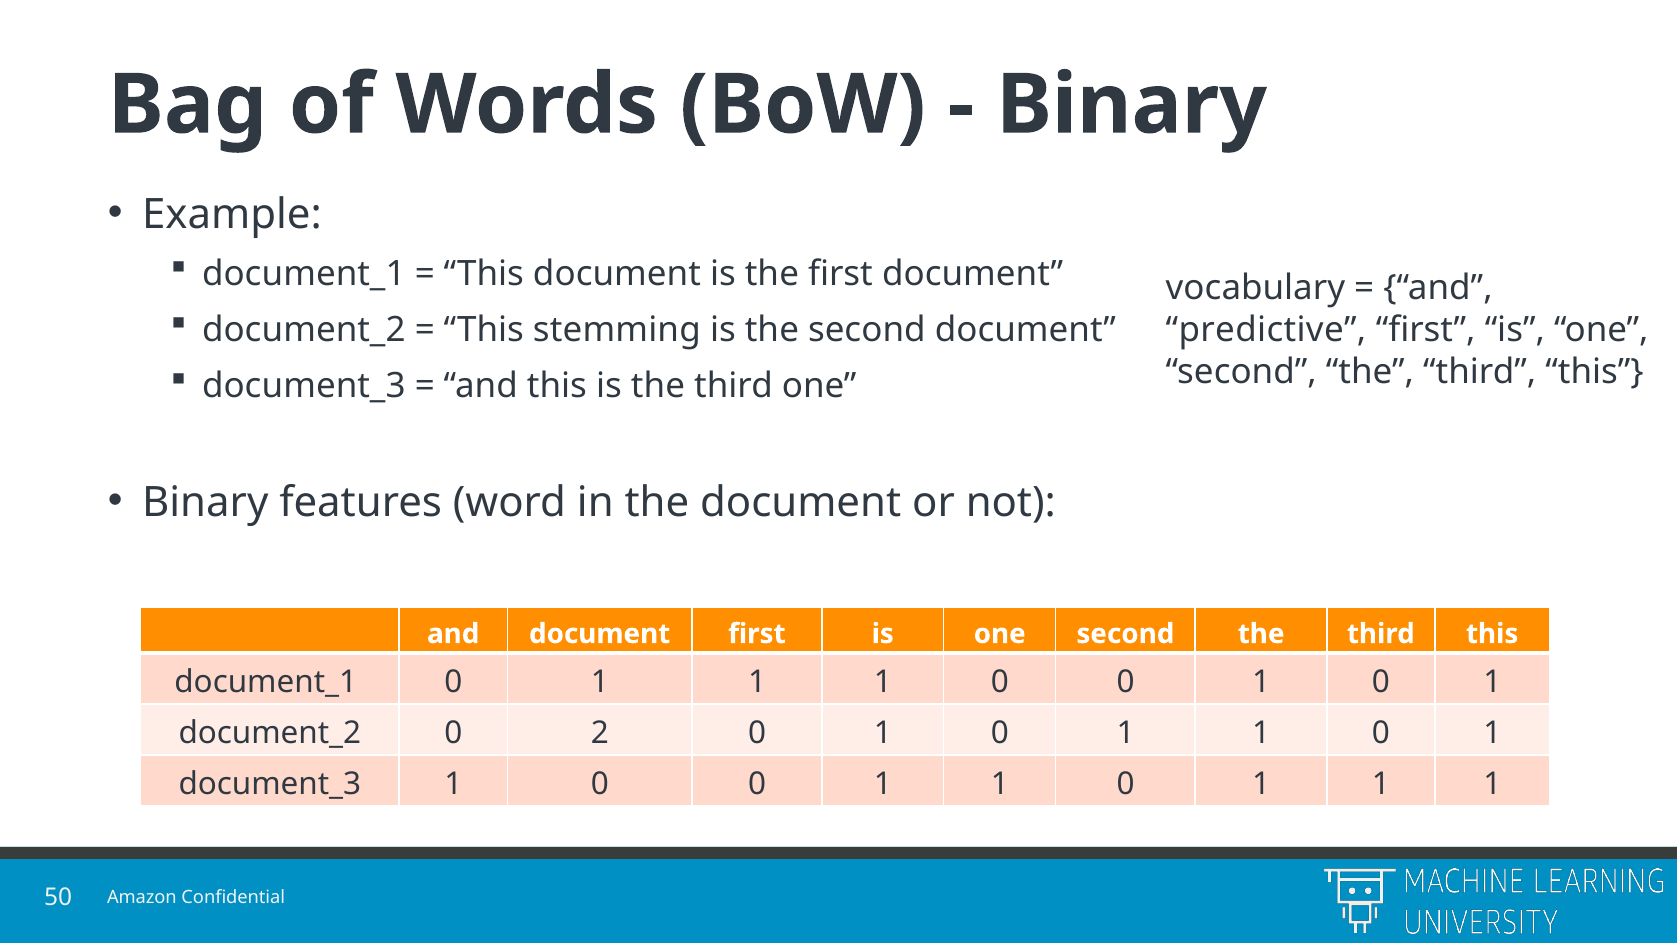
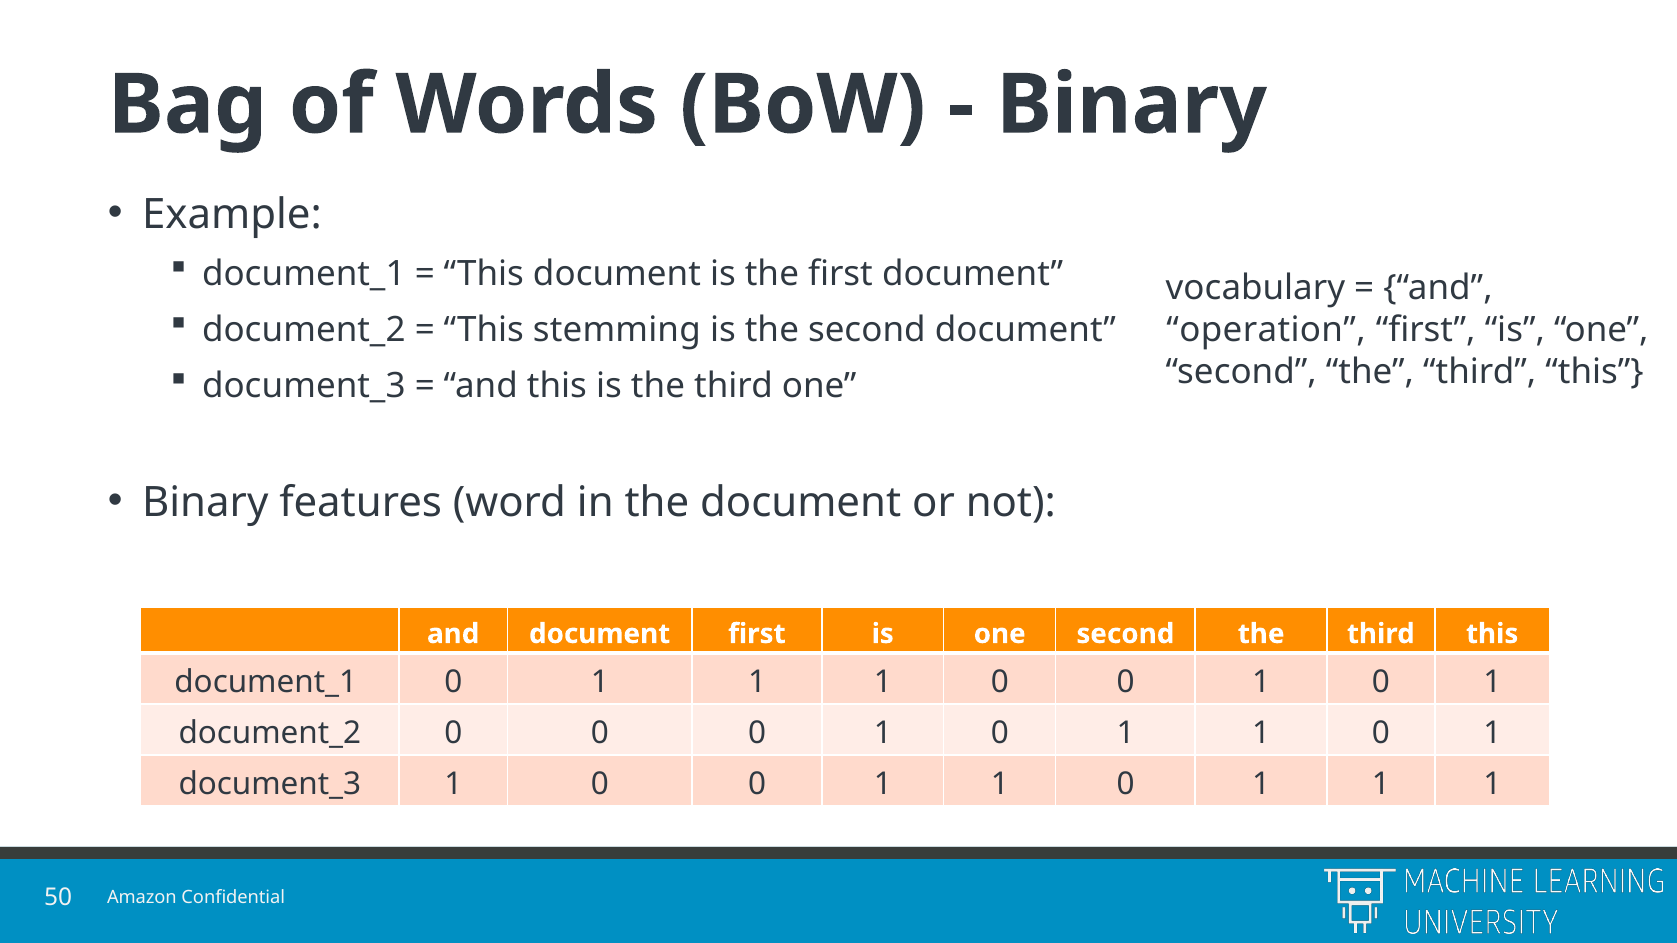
predictive: predictive -> operation (1266, 330)
document_2 0 2: 2 -> 0 (600, 734)
